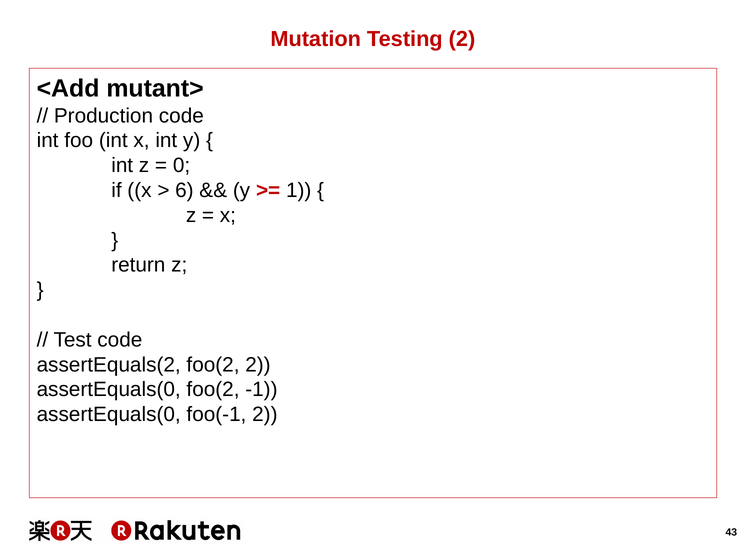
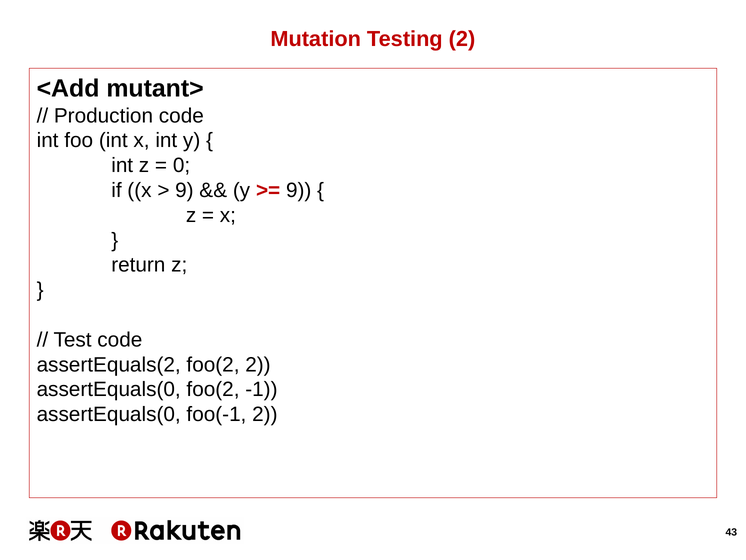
6: 6 -> 9 (184, 190)
1: 1 -> 9 (299, 190)
